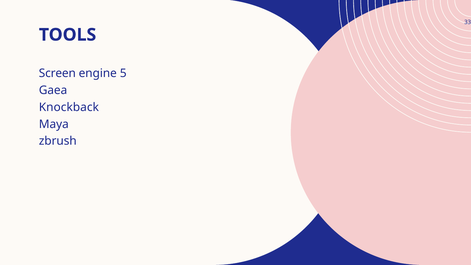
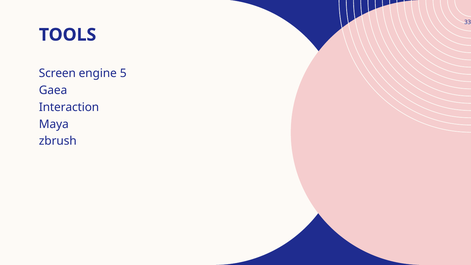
Knockback: Knockback -> Interaction (69, 107)
